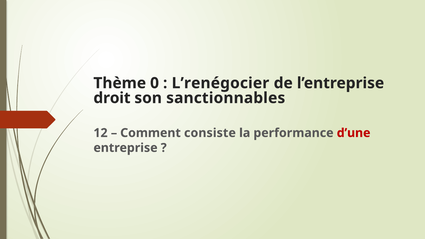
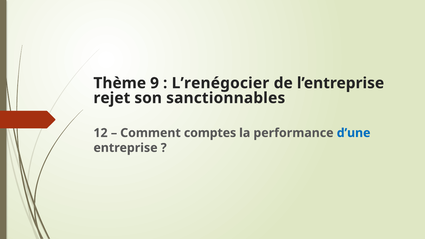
0: 0 -> 9 (155, 83)
droit: droit -> rejet (112, 98)
consiste: consiste -> comptes (210, 133)
d’une colour: red -> blue (354, 133)
